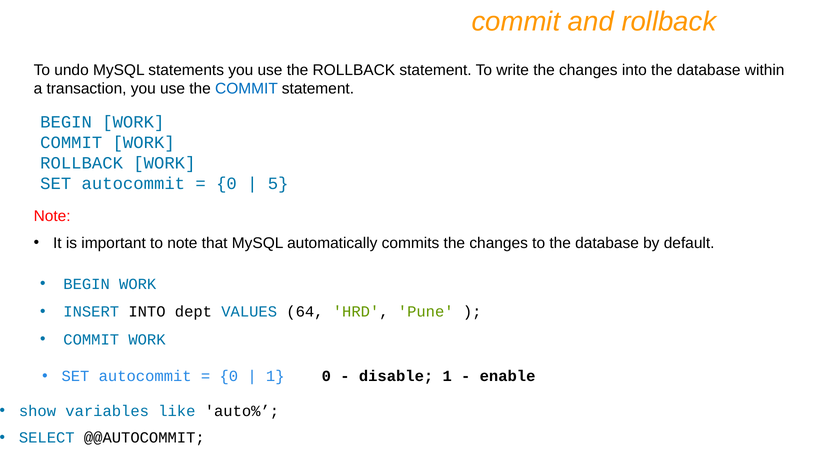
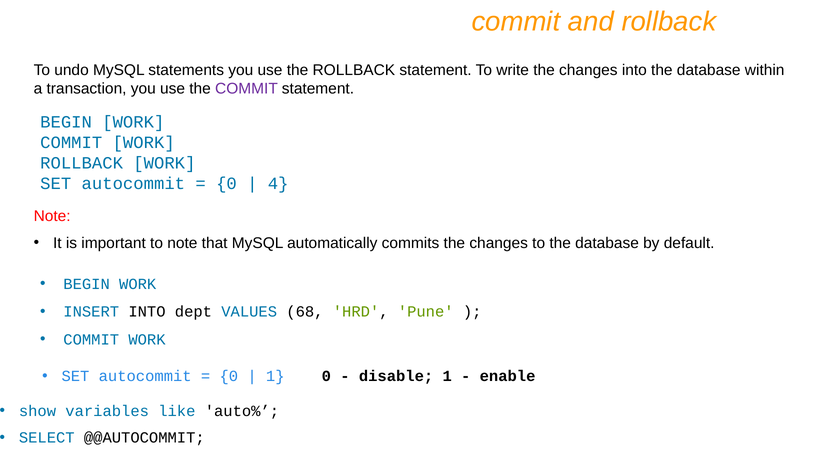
COMMIT colour: blue -> purple (246, 89)
5: 5 -> 4 (278, 184)
64: 64 -> 68 (305, 312)
